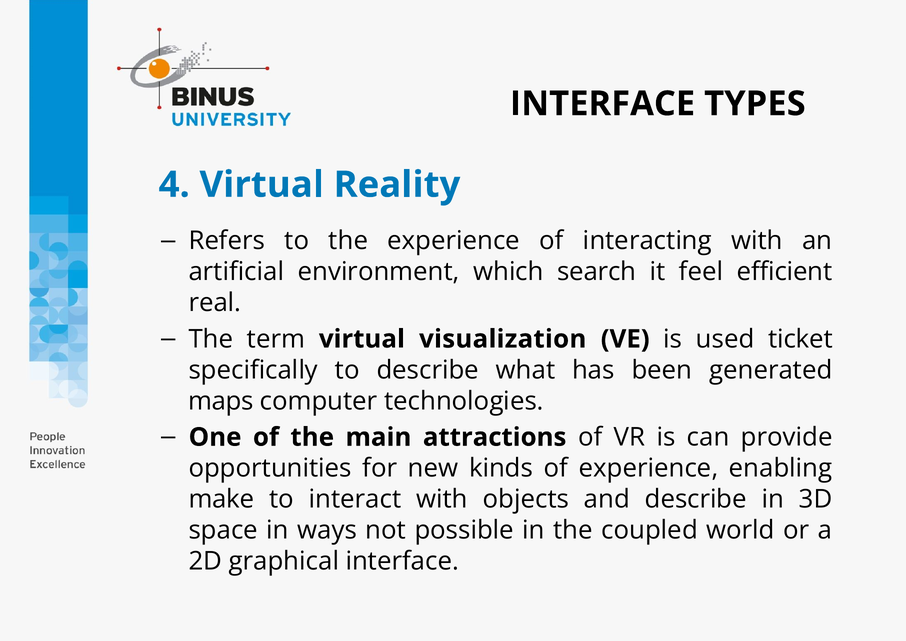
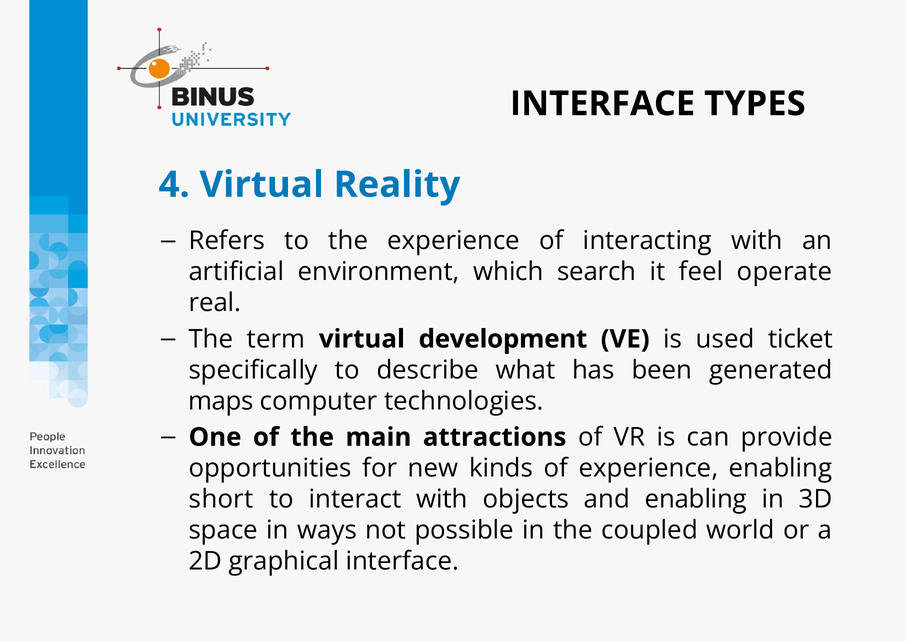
efficient: efficient -> operate (784, 272)
visualization: visualization -> development (503, 339)
make: make -> short (221, 499)
and describe: describe -> enabling (696, 499)
